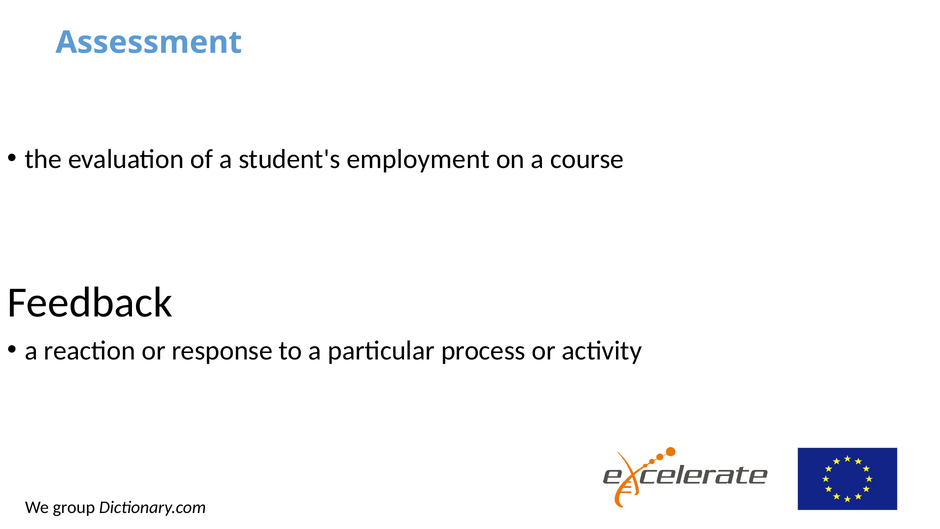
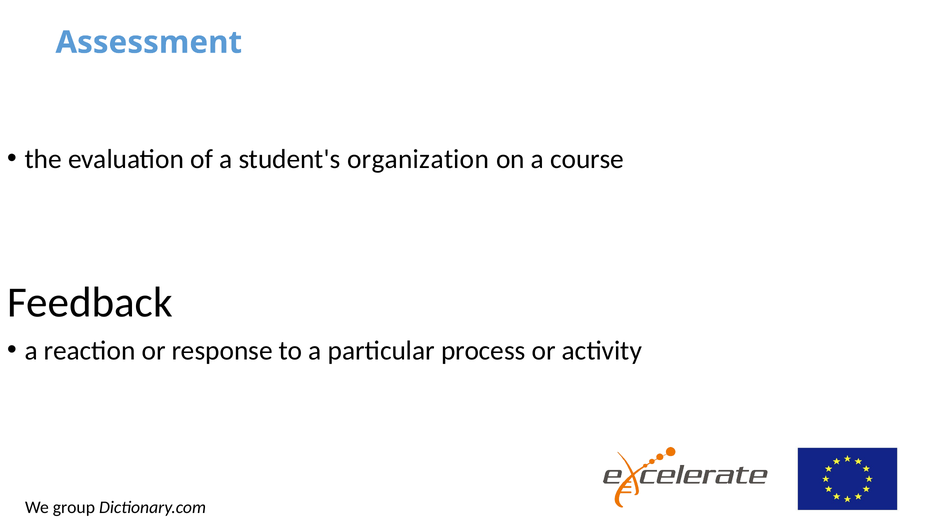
employment: employment -> organization (418, 159)
